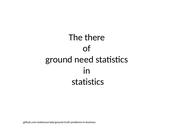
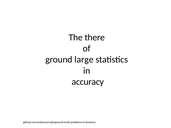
need: need -> large (84, 60)
statistics: statistics -> accuracy (88, 82)
